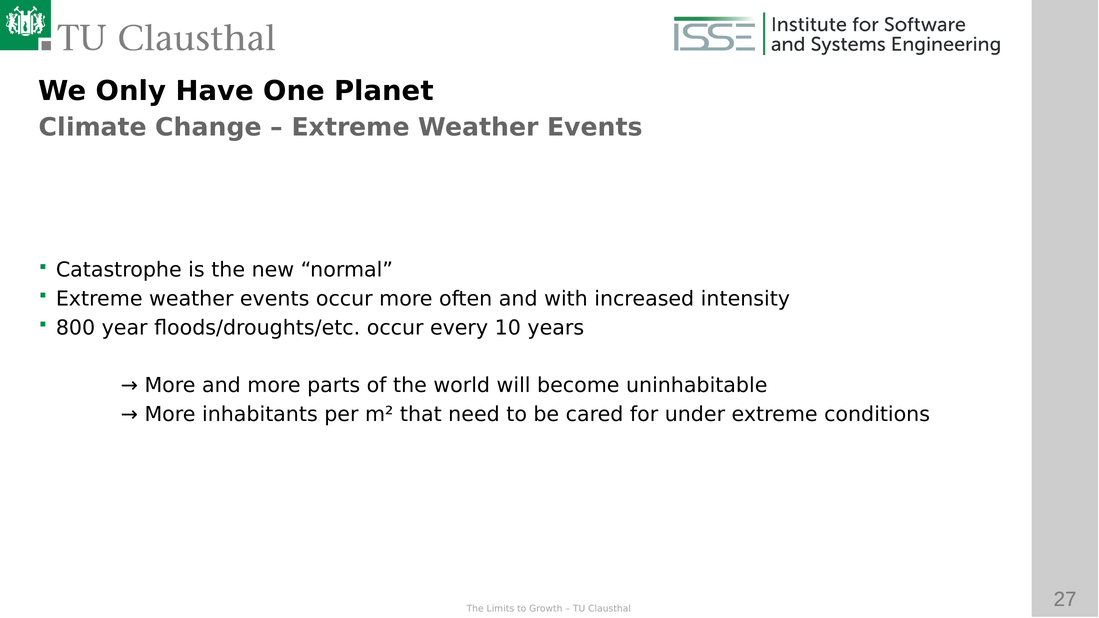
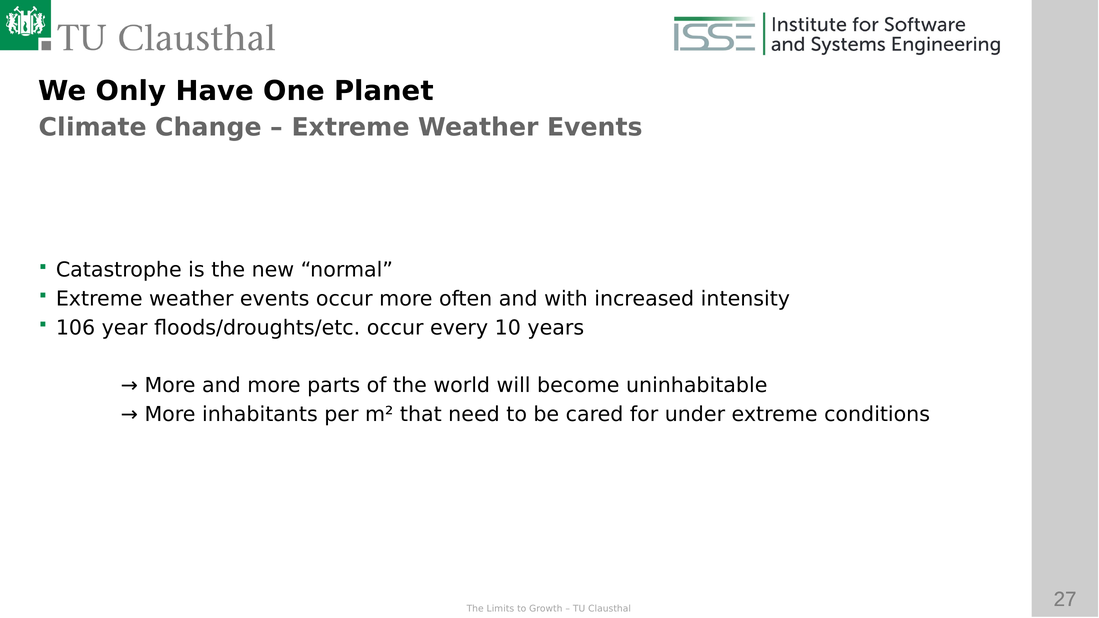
800: 800 -> 106 (76, 328)
